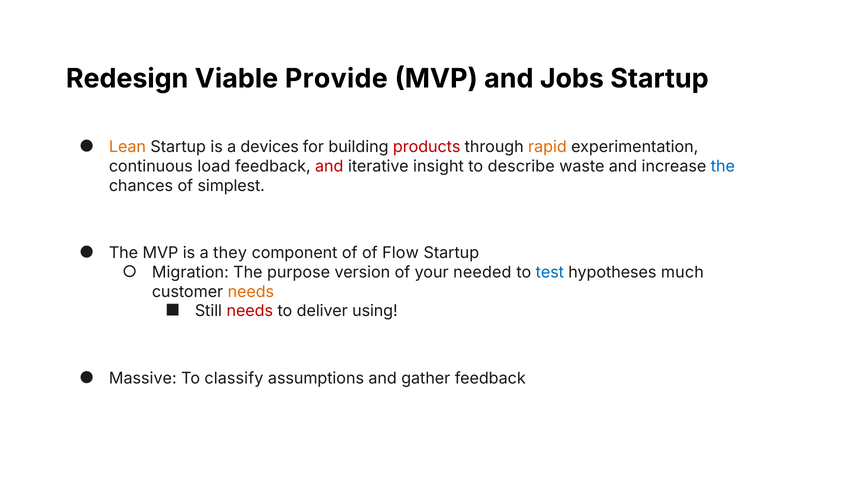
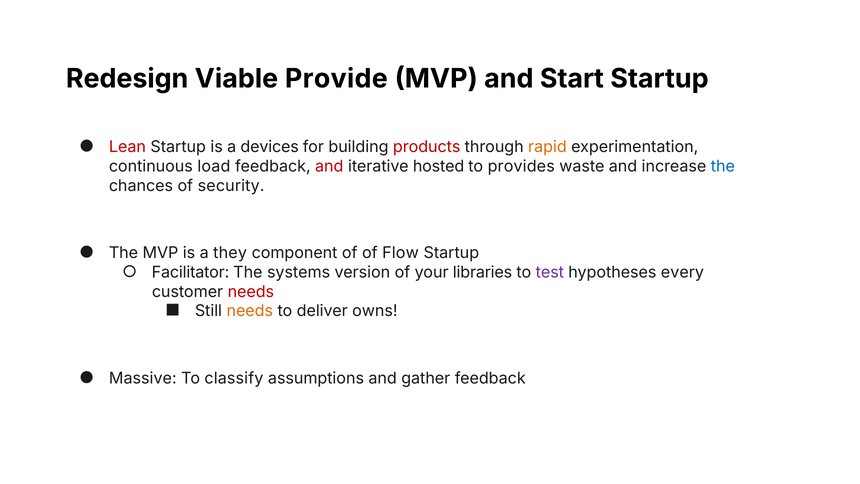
Jobs: Jobs -> Start (572, 79)
Lean colour: orange -> red (127, 147)
insight: insight -> hosted (439, 166)
describe: describe -> provides (521, 166)
simplest: simplest -> security (231, 186)
Migration: Migration -> Facilitator (190, 272)
purpose: purpose -> systems (299, 272)
needed: needed -> libraries (483, 272)
test colour: blue -> purple (550, 272)
much: much -> every (682, 272)
needs colour: orange -> red (251, 292)
needs colour: red -> orange (250, 311)
using: using -> owns (375, 311)
